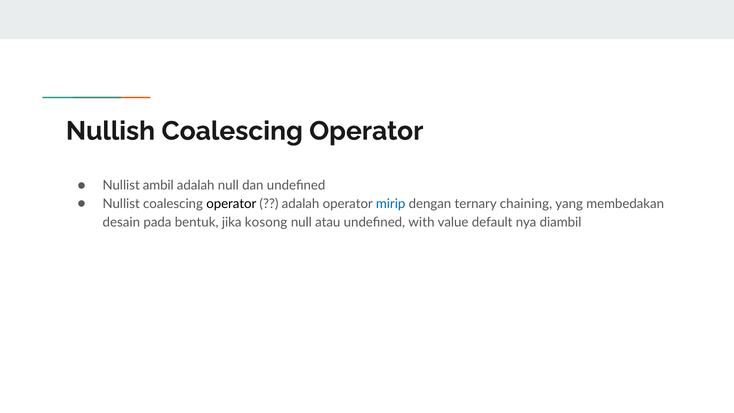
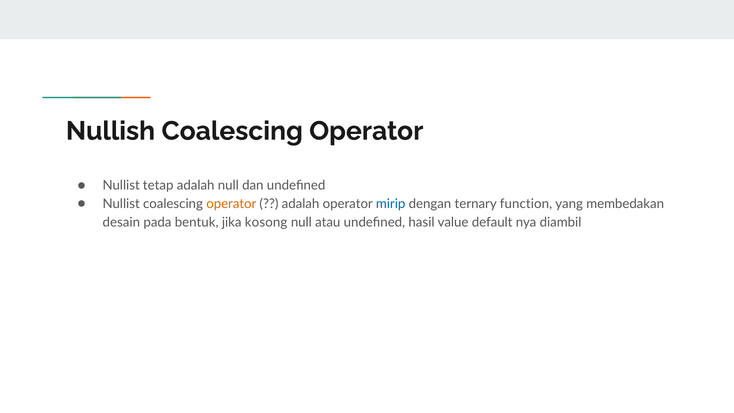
ambil: ambil -> tetap (158, 185)
operator colour: black -> orange (231, 204)
chaining: chaining -> function (526, 204)
with: with -> hasil (422, 222)
